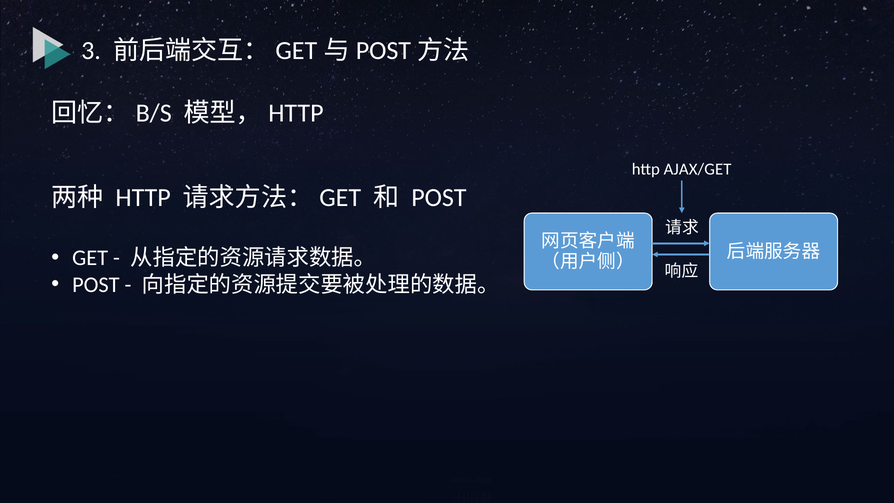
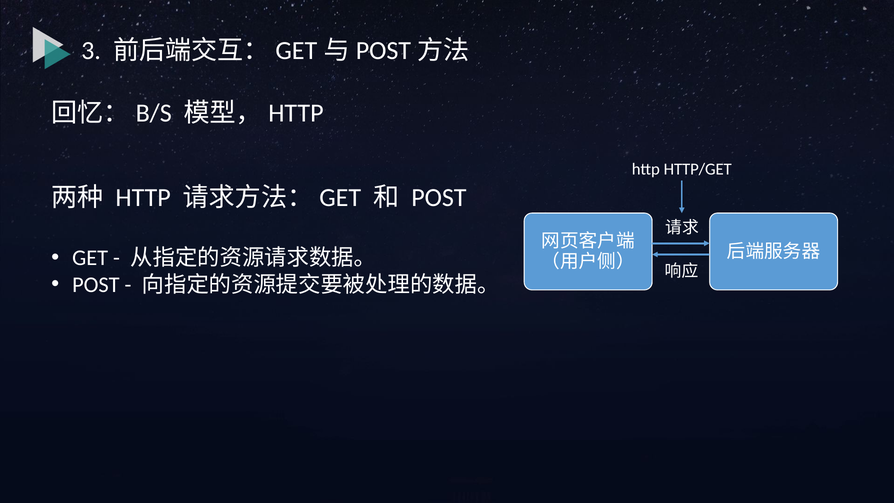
AJAX/GET: AJAX/GET -> HTTP/GET (698, 169)
